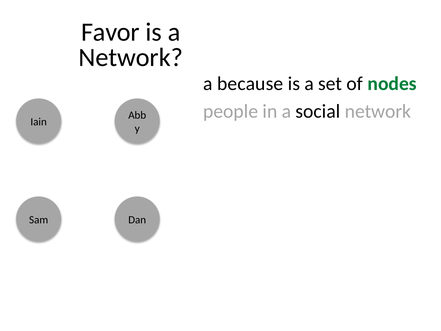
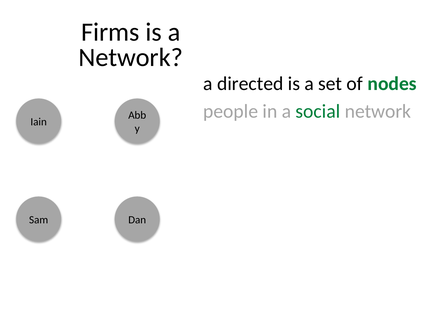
Favor: Favor -> Firms (110, 32)
because: because -> directed (250, 84)
social colour: black -> green (318, 111)
